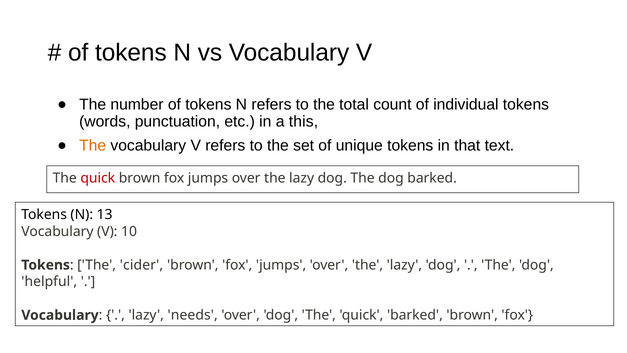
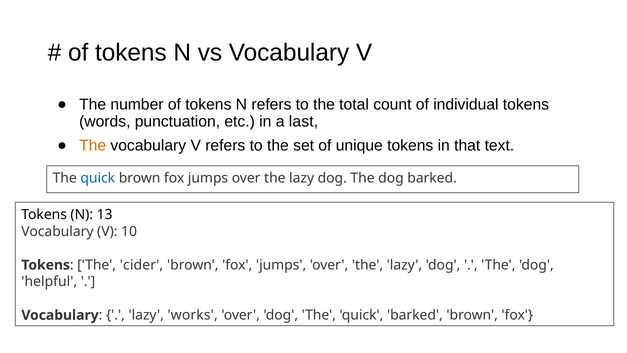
this: this -> last (304, 122)
quick colour: red -> blue (98, 178)
needs: needs -> works (193, 315)
